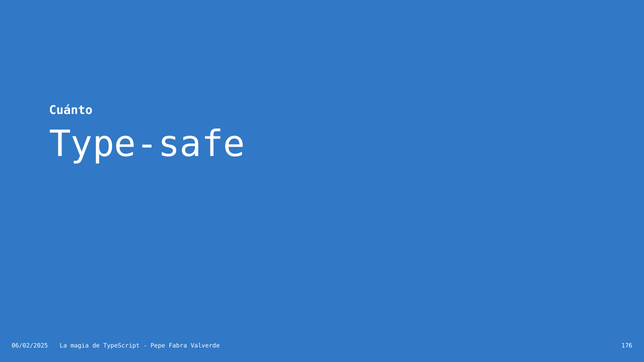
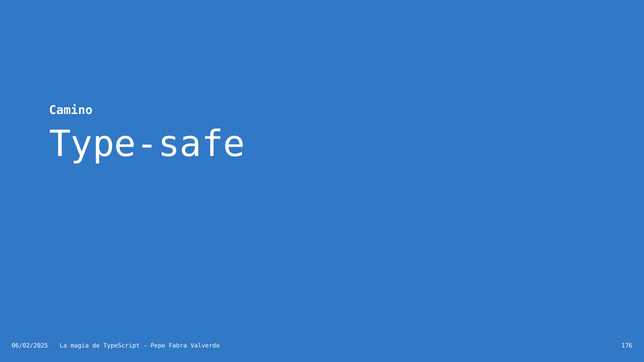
Cuánto: Cuánto -> Camino (71, 110)
